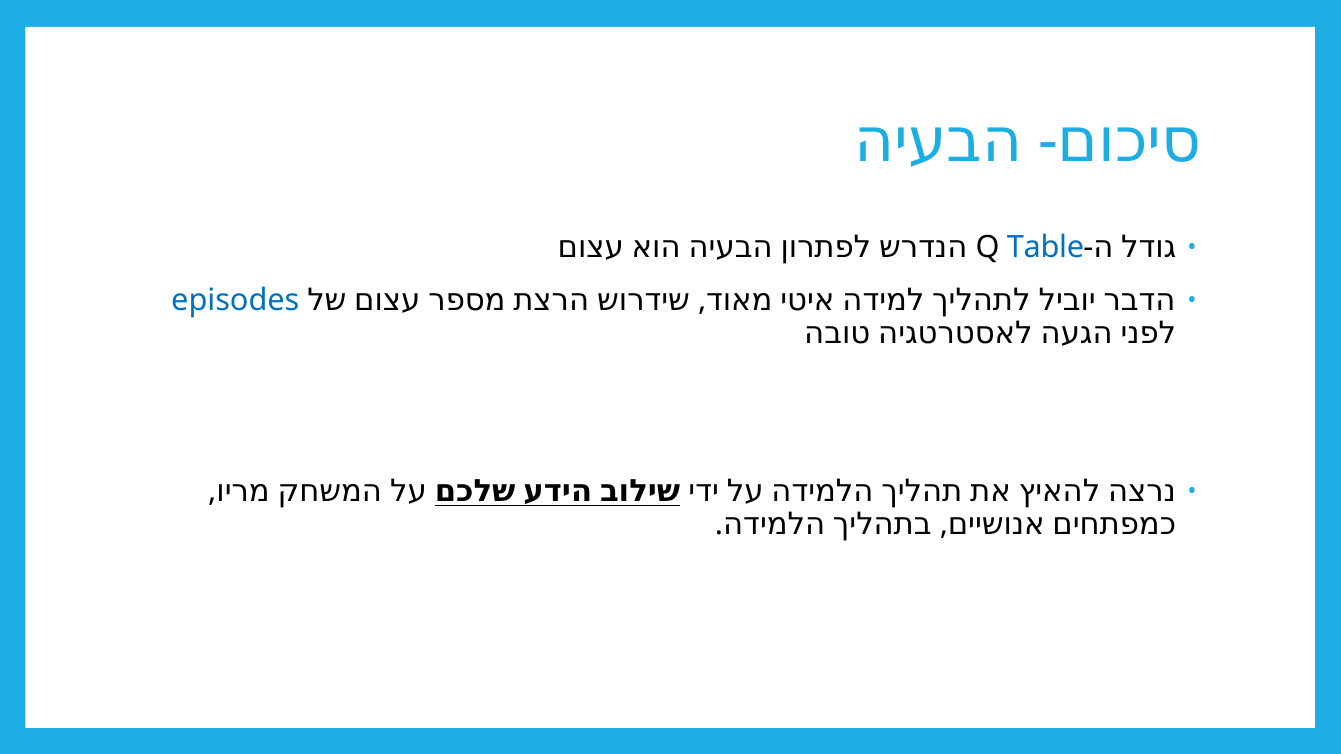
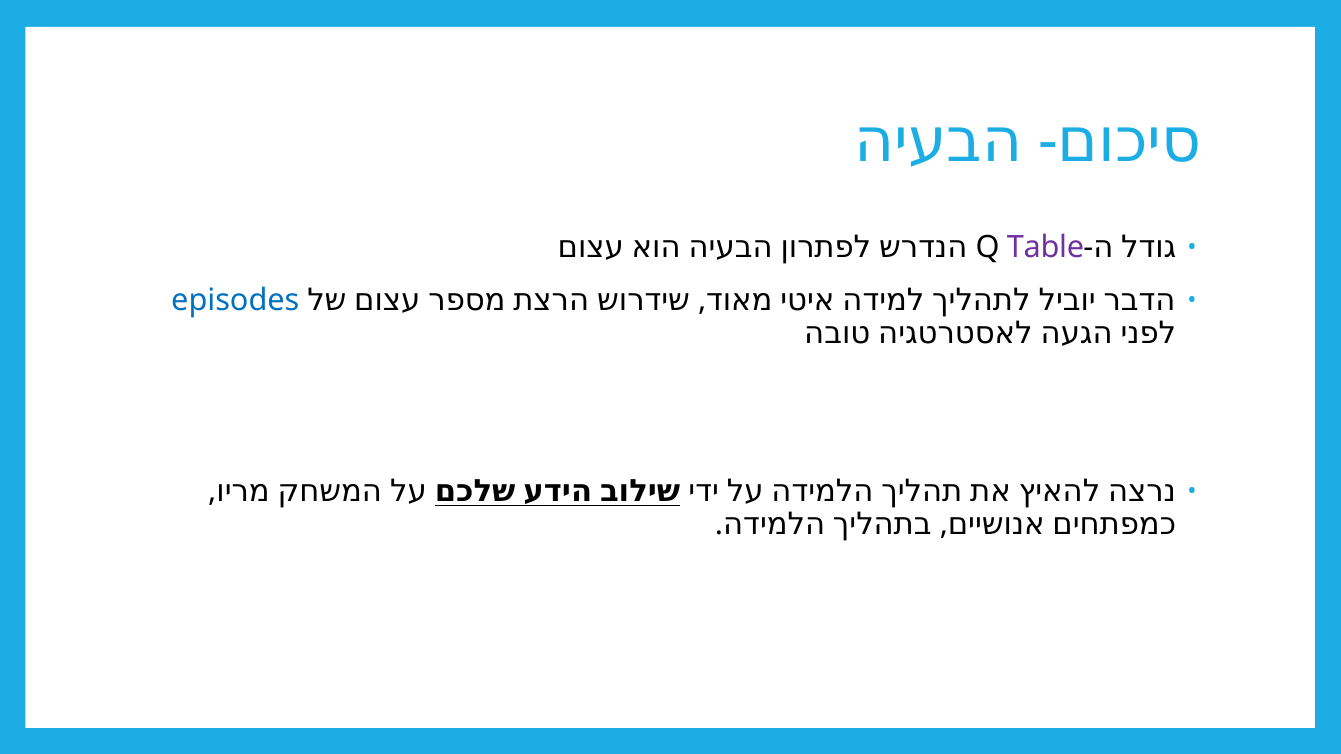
Table colour: blue -> purple (1046, 248)
